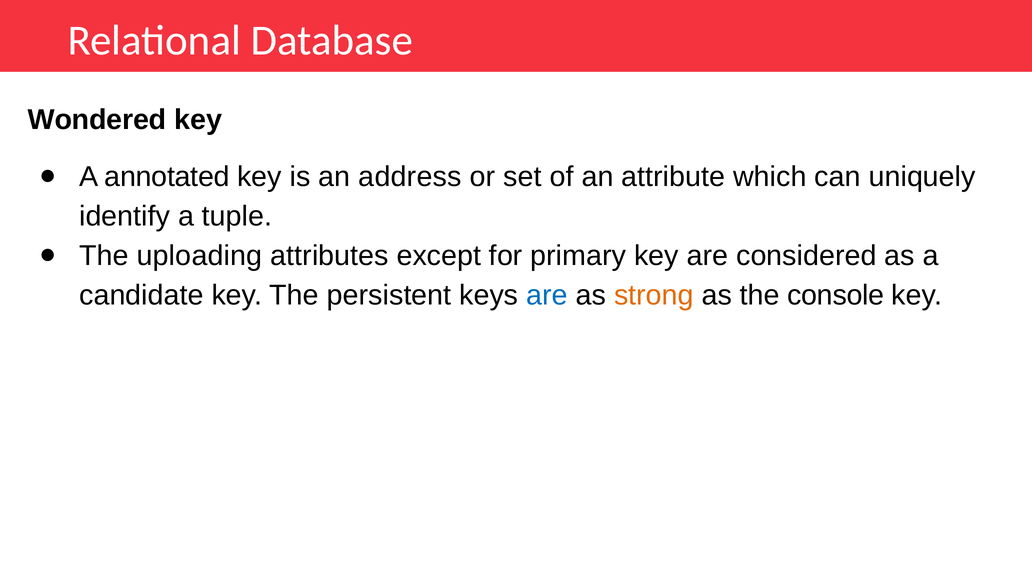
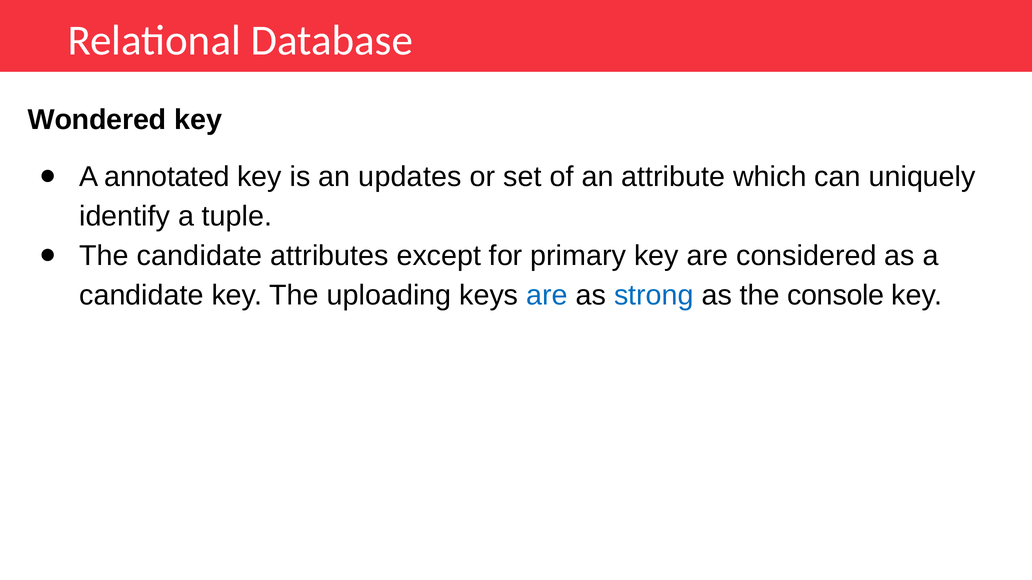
address: address -> updates (410, 177)
The uploading: uploading -> candidate (200, 256)
persistent: persistent -> uploading (389, 295)
strong colour: orange -> blue (654, 295)
